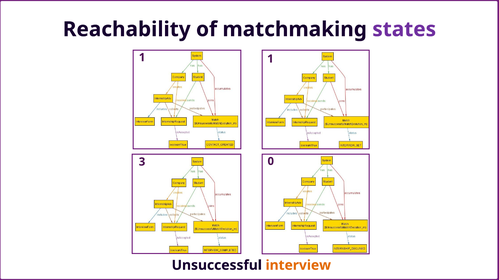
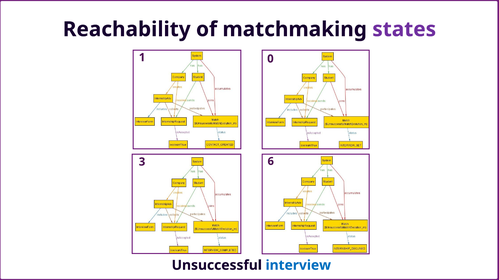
1 1: 1 -> 0 (270, 59)
0: 0 -> 6 (271, 162)
interview colour: orange -> blue (298, 266)
